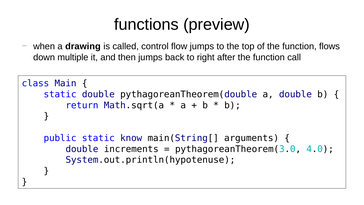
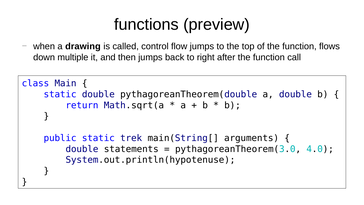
know: know -> trek (131, 138)
increments: increments -> statements (131, 149)
